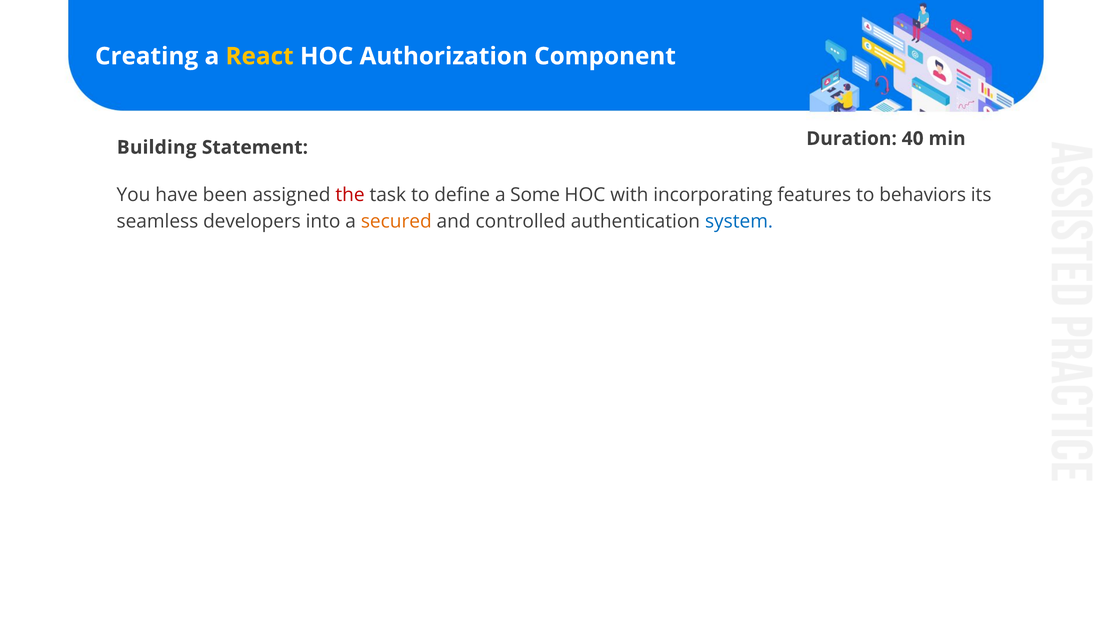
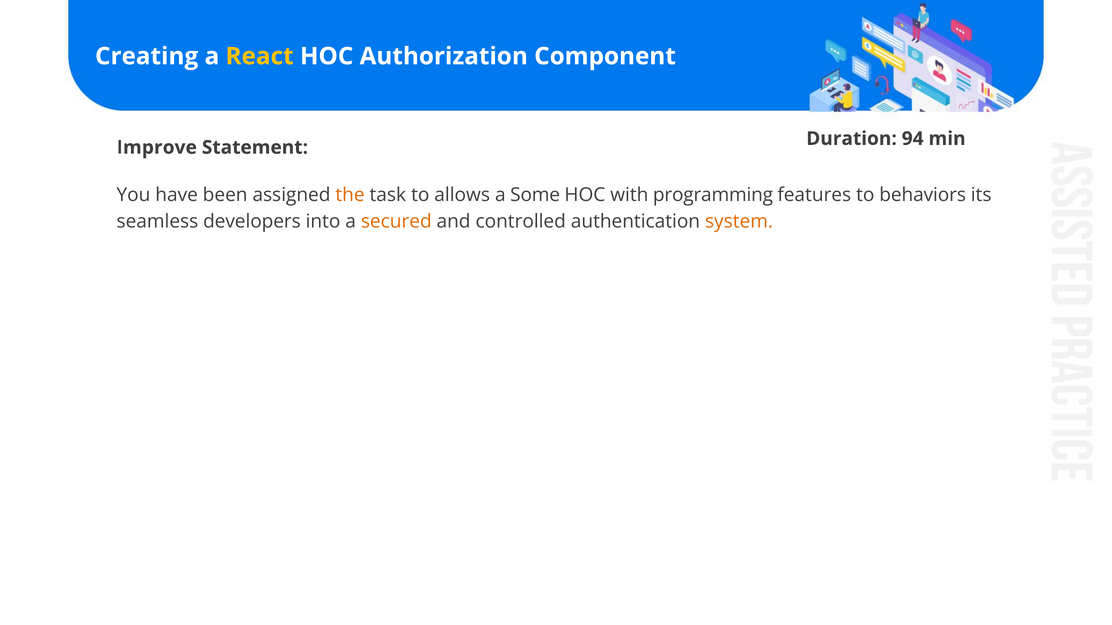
40: 40 -> 94 (913, 139)
Building: Building -> Improve (157, 148)
the colour: red -> orange (350, 195)
define: define -> allows (462, 195)
incorporating: incorporating -> programming (713, 195)
system colour: blue -> orange (739, 222)
